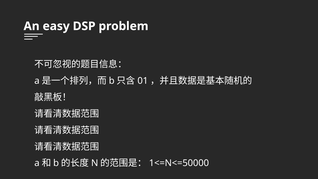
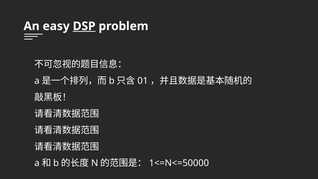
DSP underline: none -> present (84, 26)
